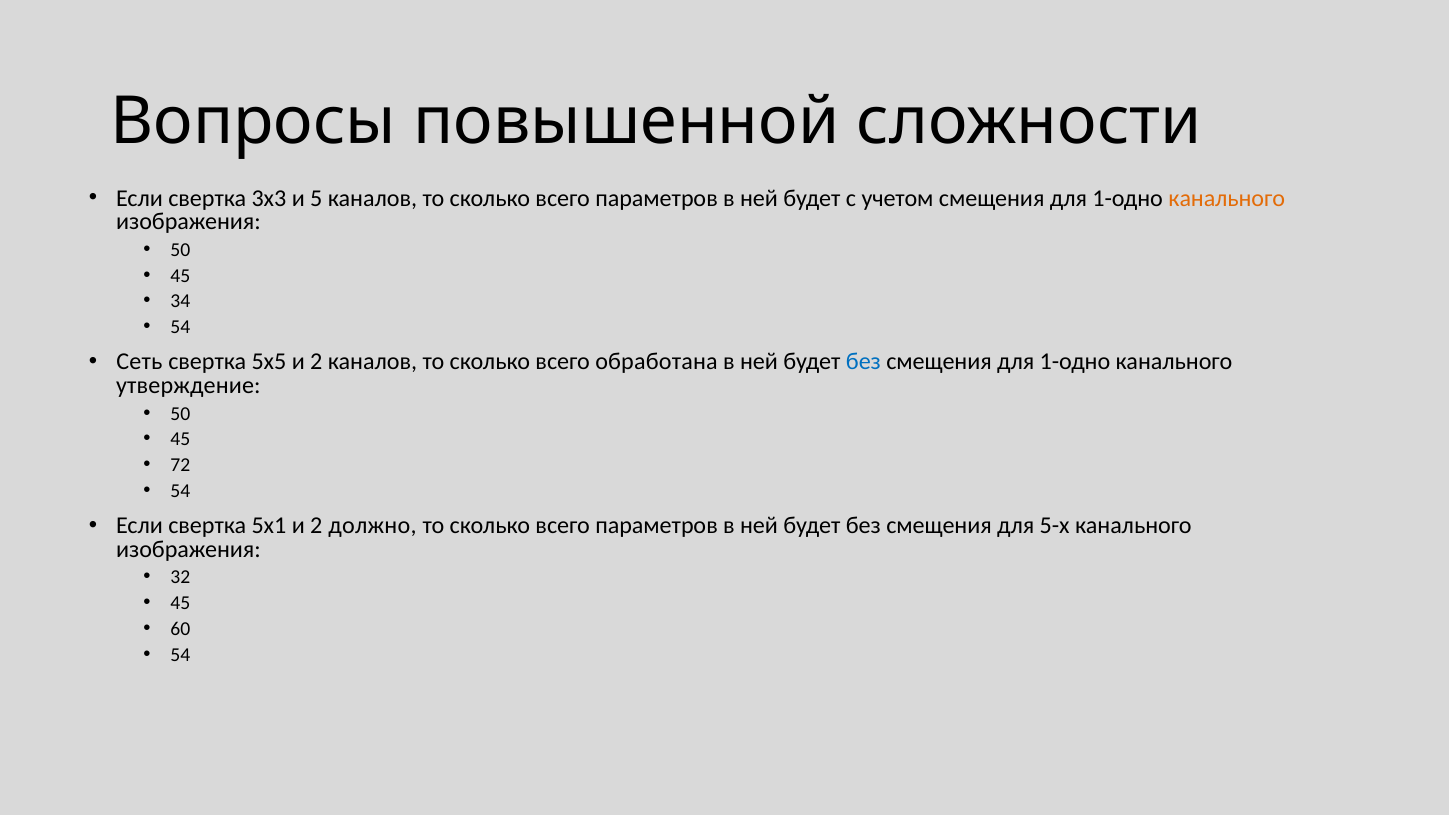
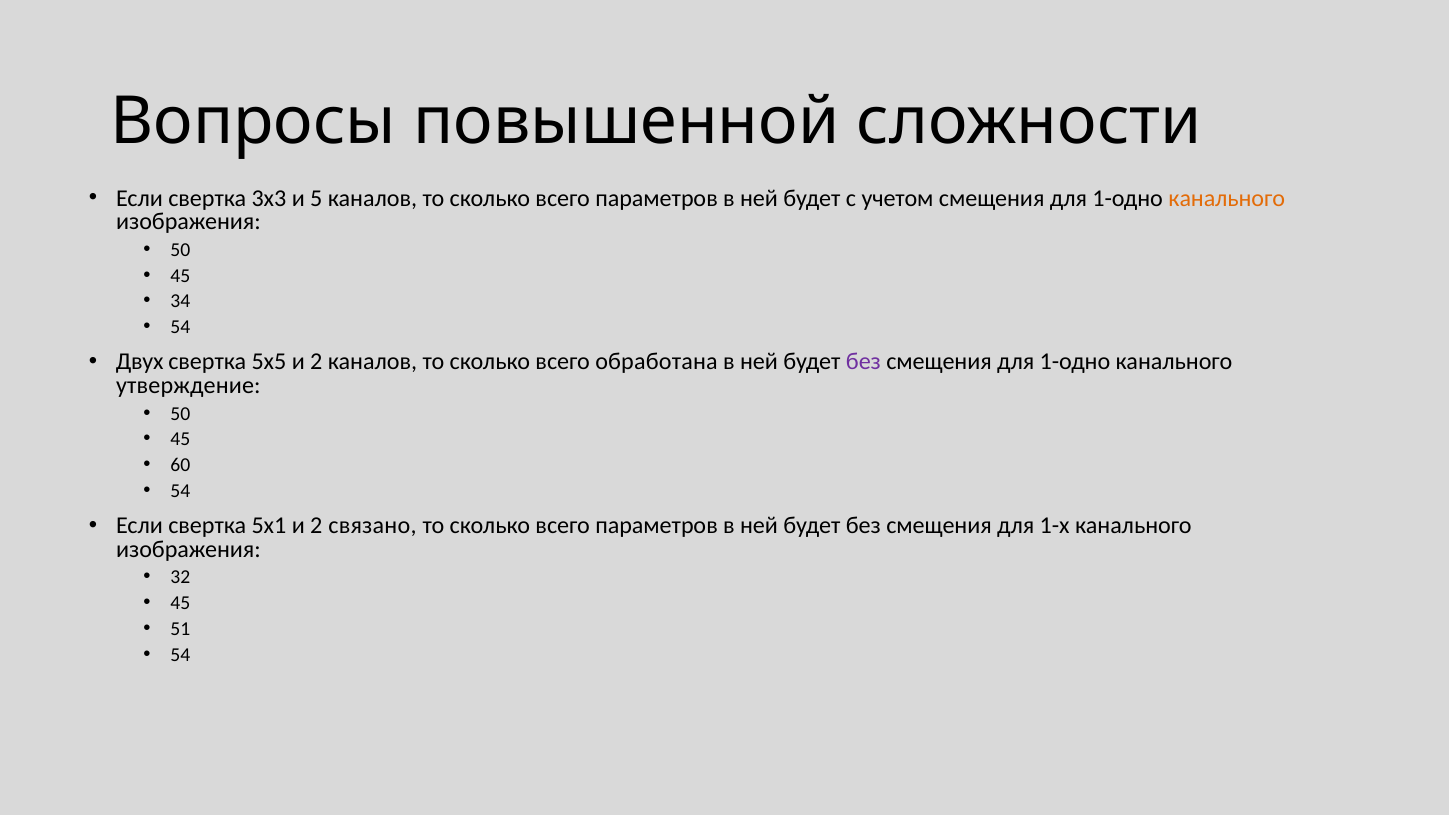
Сеть: Сеть -> Двух (140, 362)
без colour: blue -> purple (863, 362)
72: 72 -> 60 (180, 465)
должно: должно -> связано (372, 526)
5-х: 5-х -> 1-х (1055, 526)
60: 60 -> 51 (180, 629)
